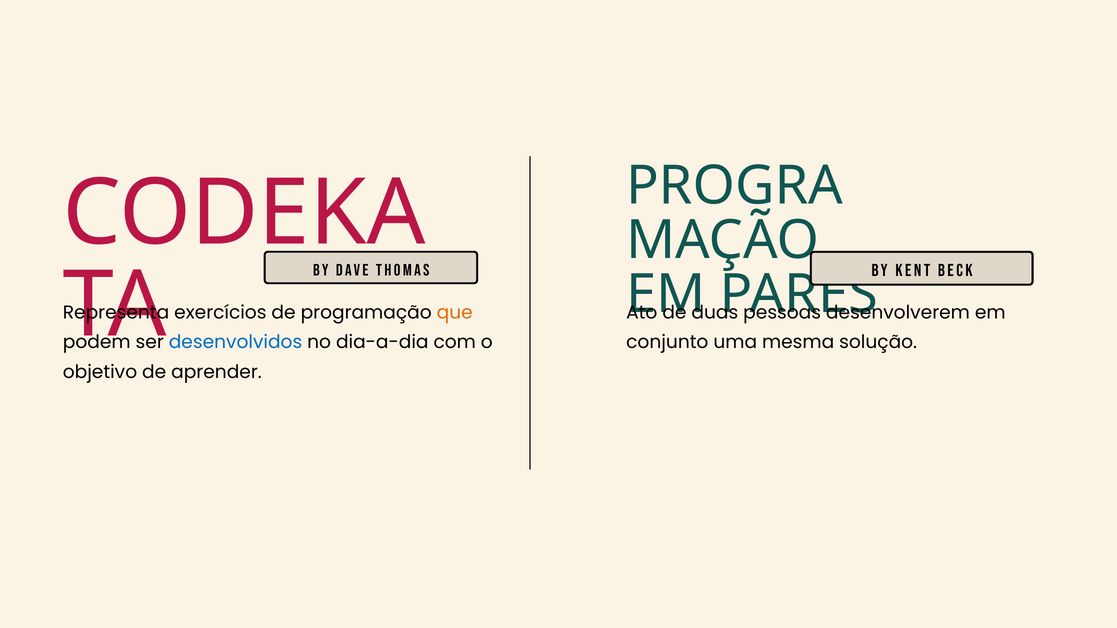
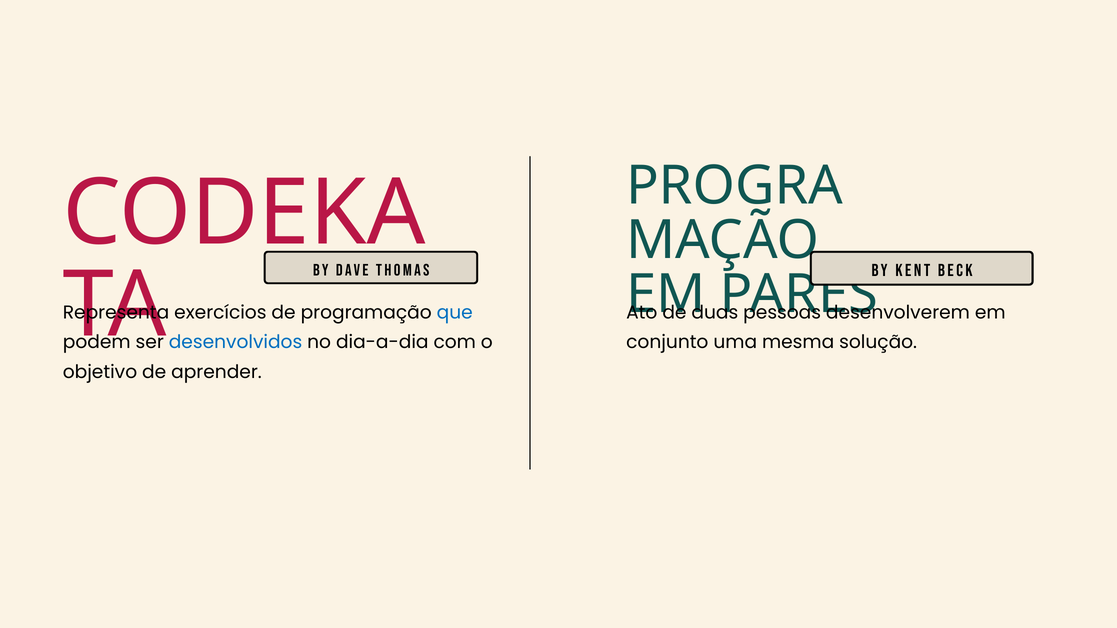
que colour: orange -> blue (455, 313)
